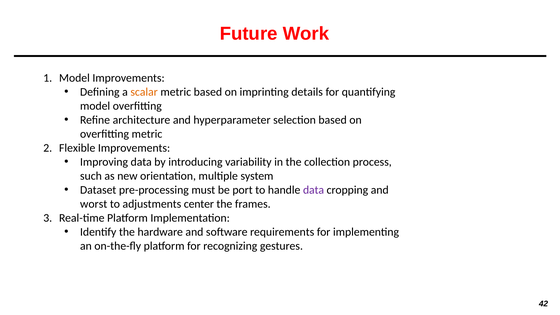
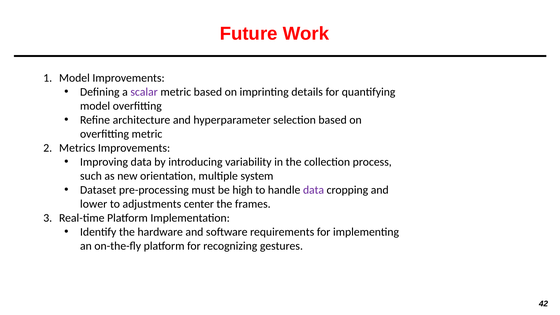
scalar colour: orange -> purple (144, 92)
Flexible: Flexible -> Metrics (77, 148)
port: port -> high (243, 190)
worst: worst -> lower (94, 204)
